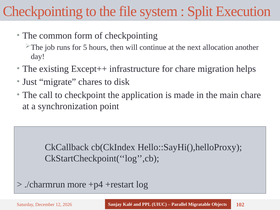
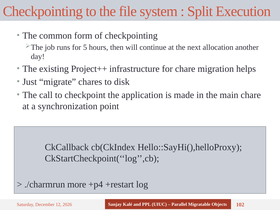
Except++: Except++ -> Project++ (89, 69)
